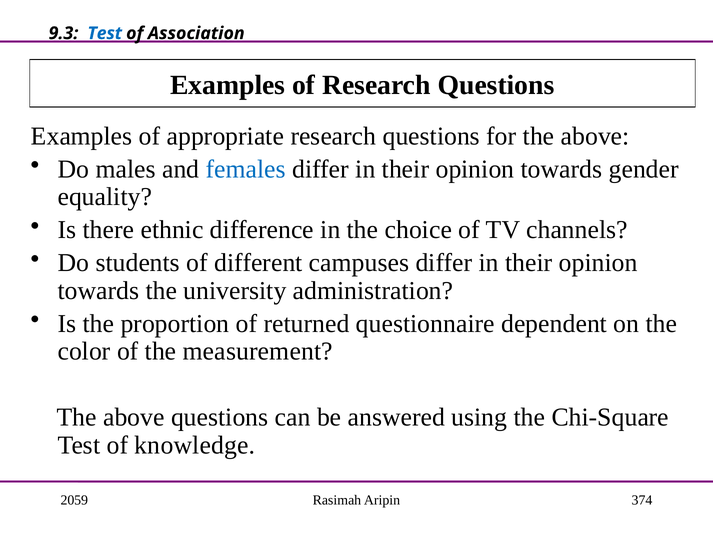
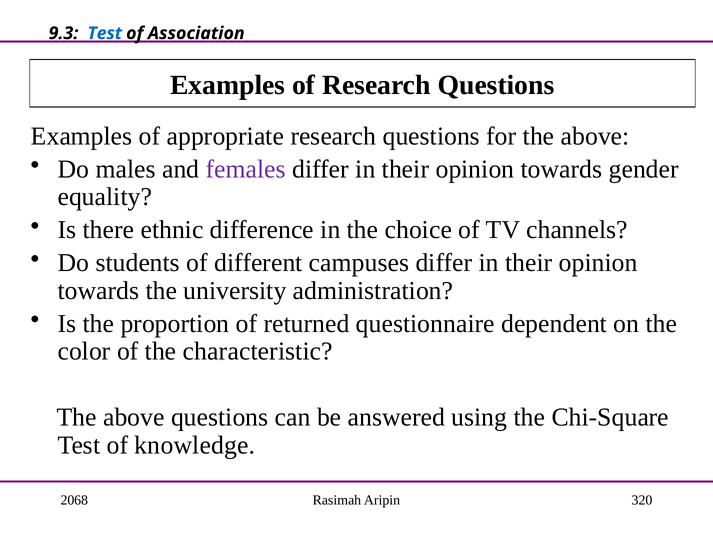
females colour: blue -> purple (246, 169)
measurement: measurement -> characteristic (258, 351)
2059: 2059 -> 2068 (74, 500)
374: 374 -> 320 (642, 500)
